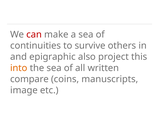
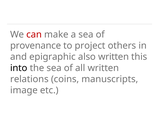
continuities: continuities -> provenance (36, 46)
survive: survive -> project (90, 46)
also project: project -> written (114, 57)
into colour: orange -> black (19, 68)
compare: compare -> relations (29, 79)
